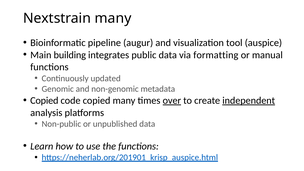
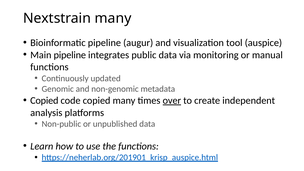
Main building: building -> pipeline (70, 55)
formatting: formatting -> monitoring (216, 55)
independent underline: present -> none (249, 101)
